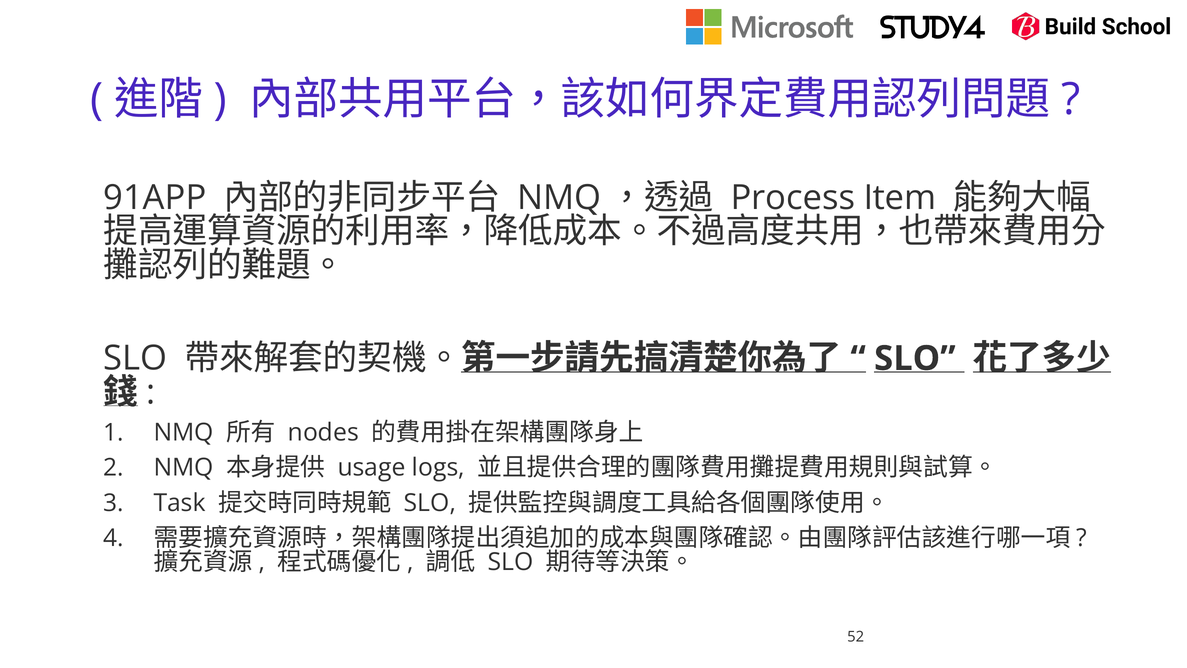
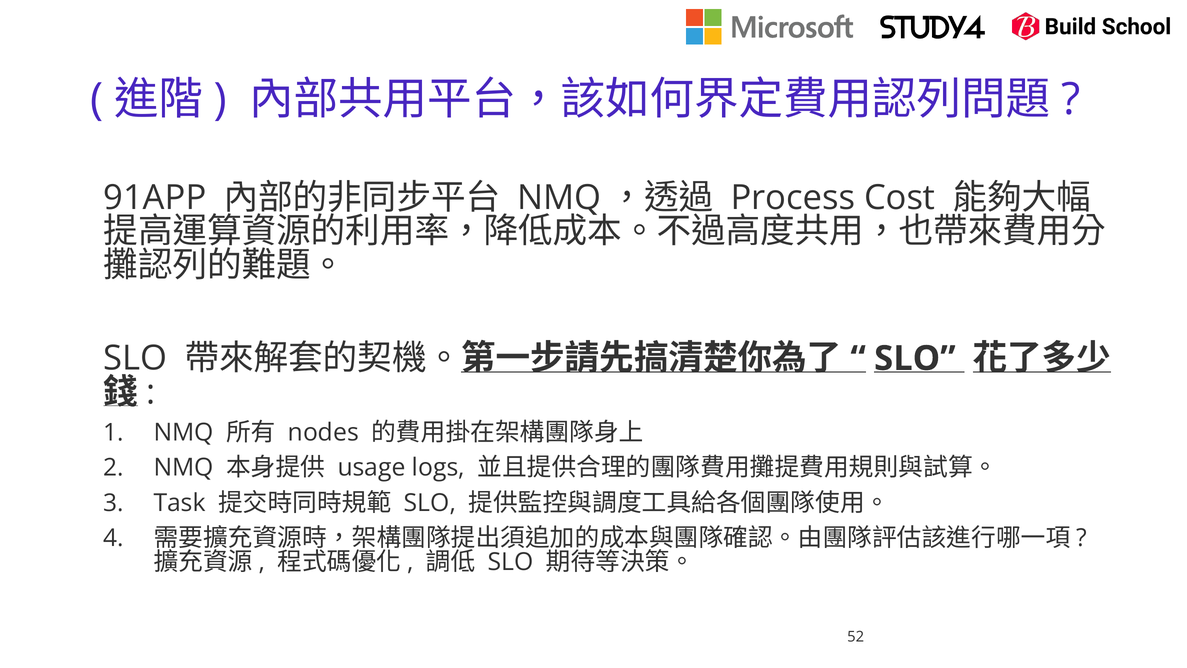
Item: Item -> Cost (900, 198)
